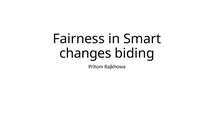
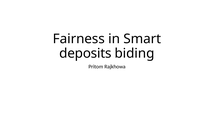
changes: changes -> deposits (85, 53)
